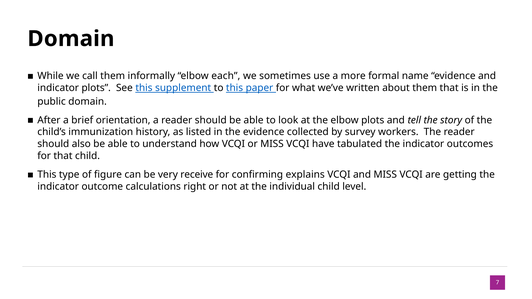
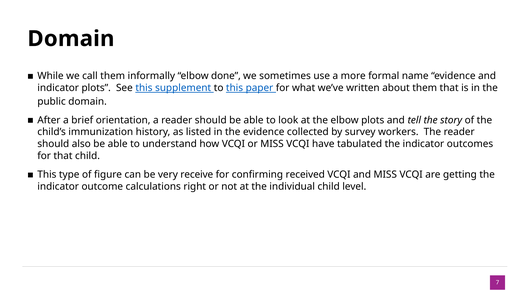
each: each -> done (226, 76)
explains: explains -> received (305, 175)
